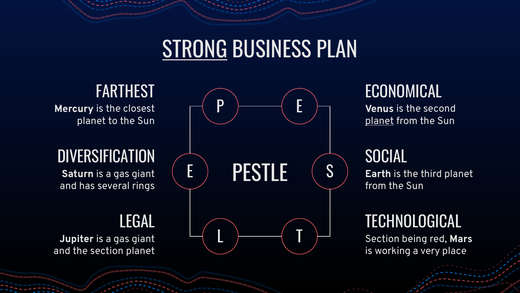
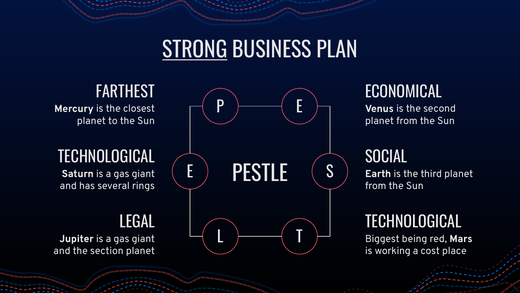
planet underline: present -> none (379, 121)
DIVERSIFICATION: DIVERSIFICATION -> TECHNOLOGICAL (106, 157)
Section: Section -> Biggest (382, 238)
very: very -> cost (430, 250)
